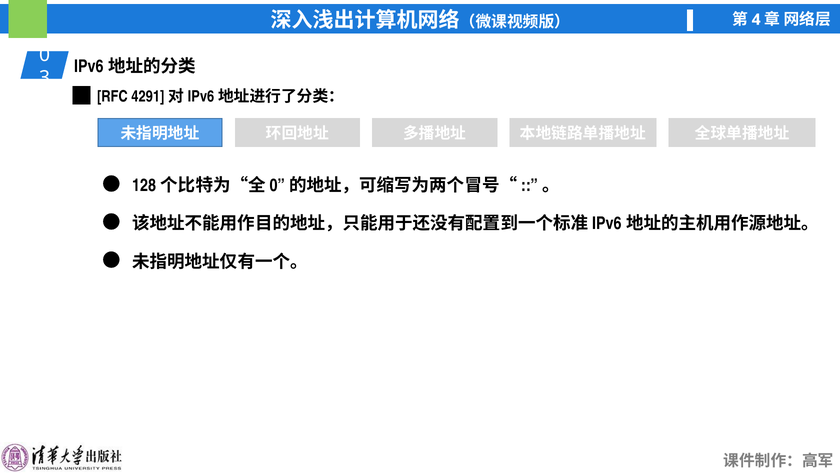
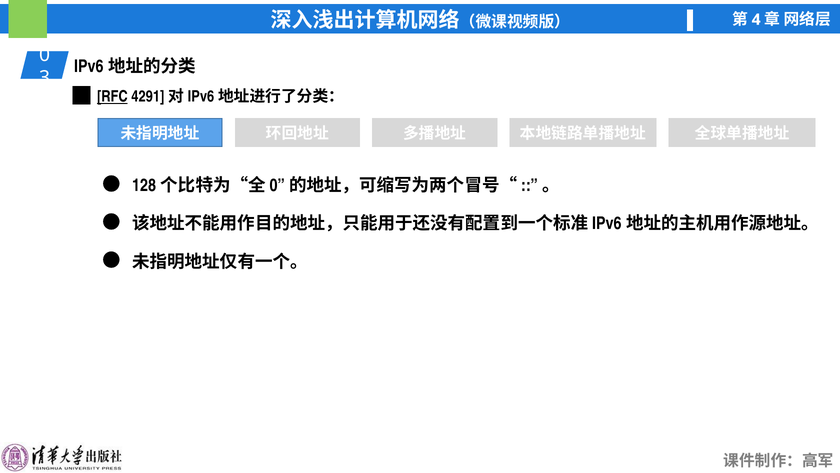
RFC underline: none -> present (112, 96)
